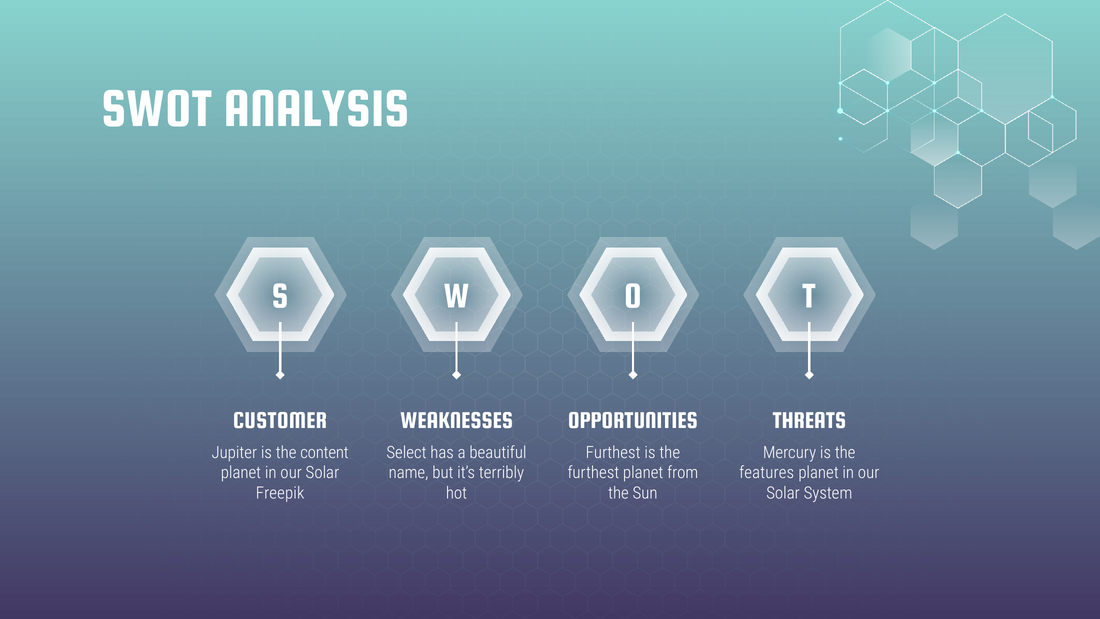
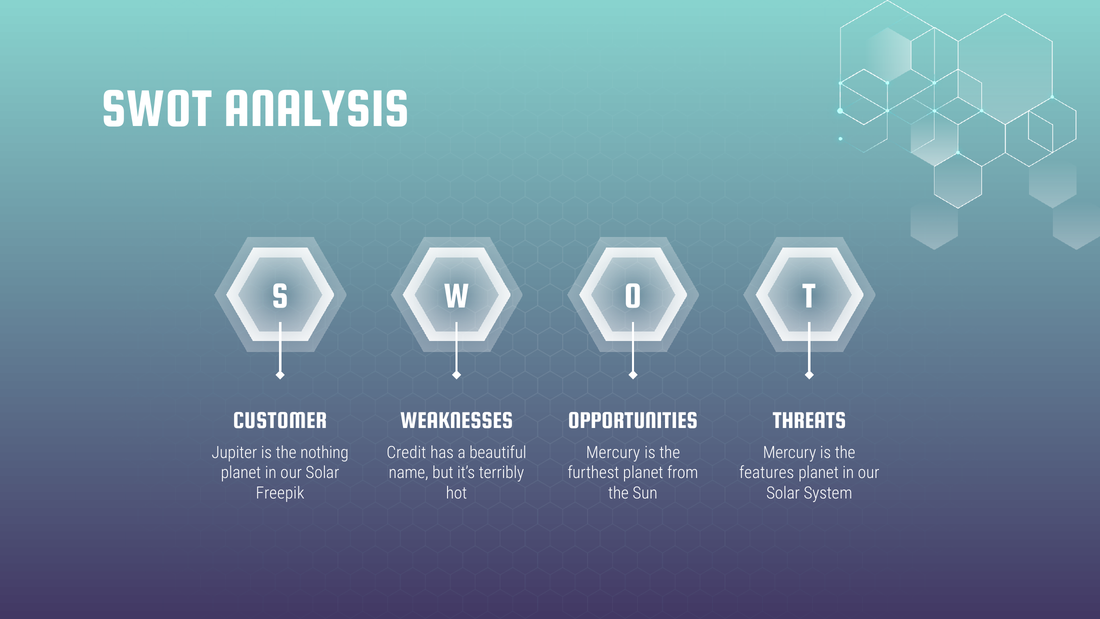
content: content -> nothing (324, 453)
Select: Select -> Credit (406, 453)
Furthest: Furthest -> Mercury (613, 453)
